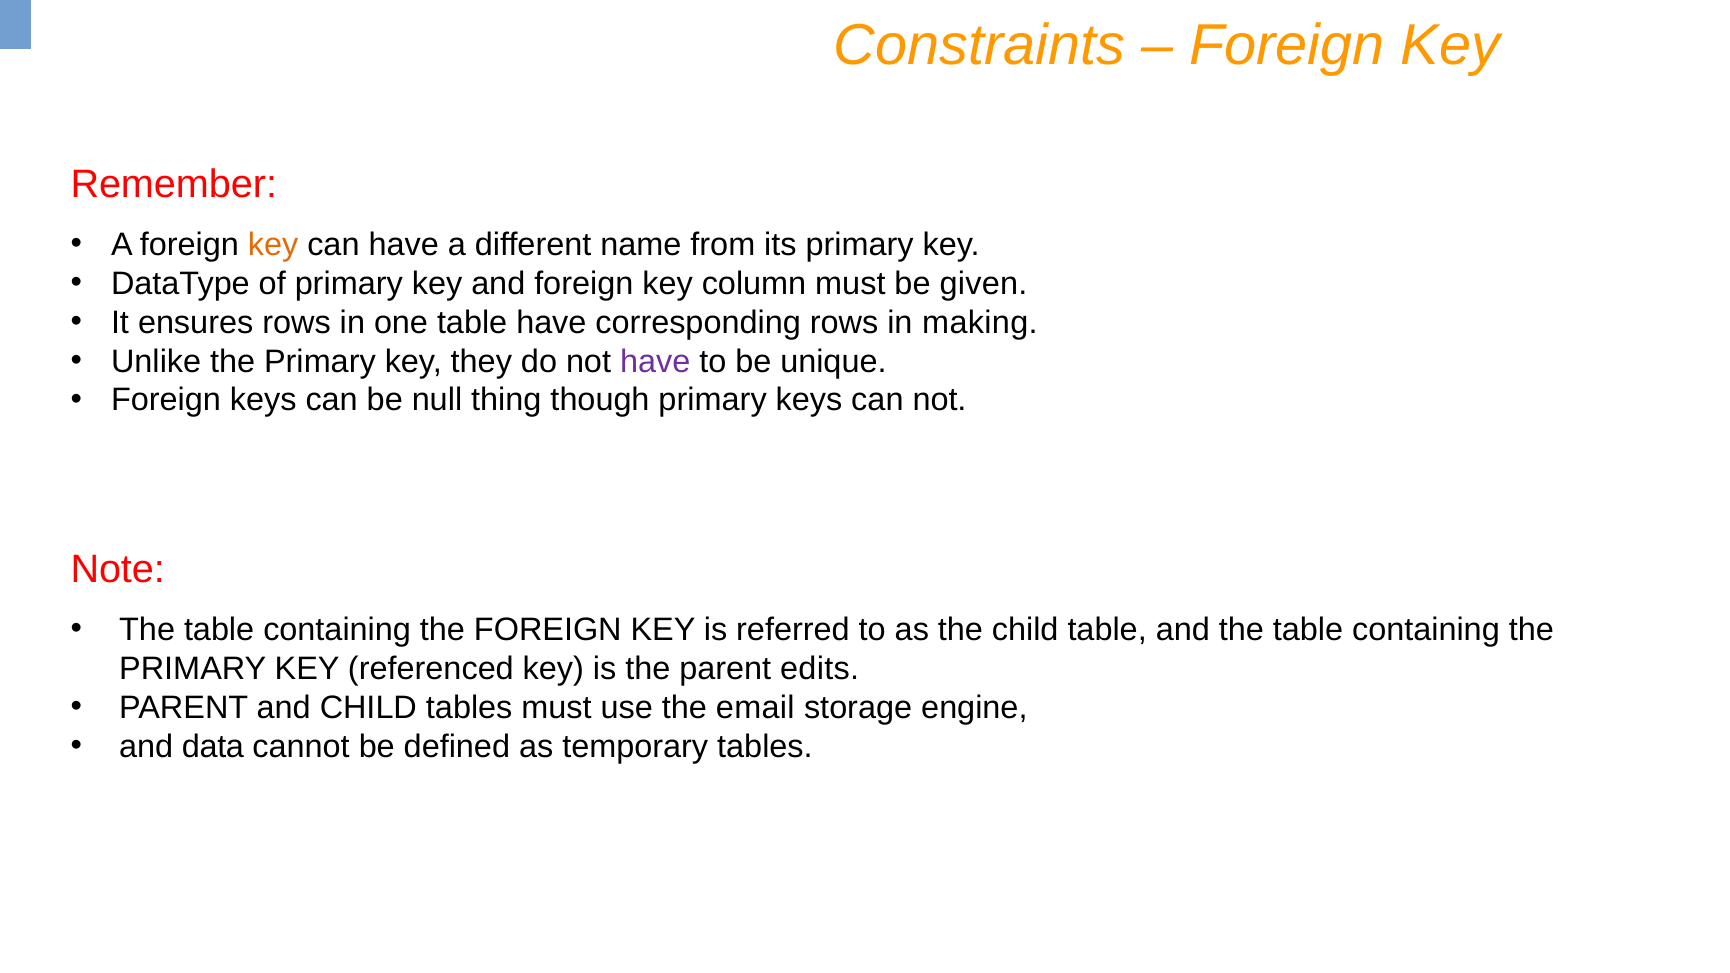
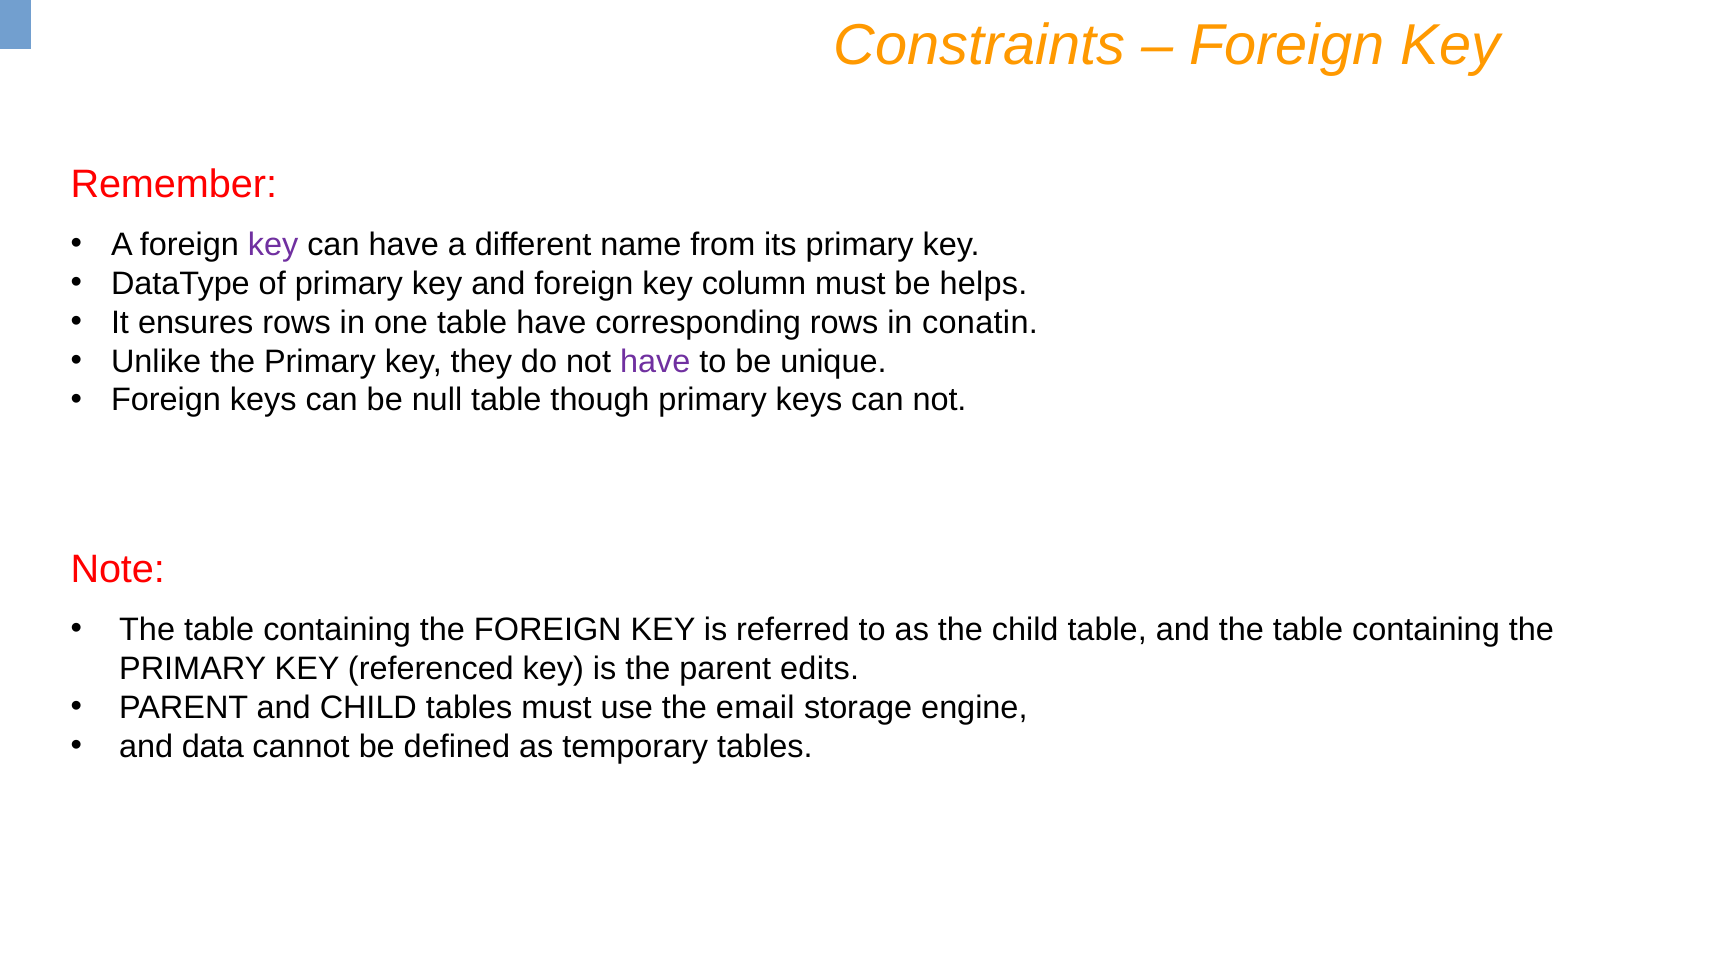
key colour: orange -> purple (273, 245)
given: given -> helps (983, 284)
making: making -> conatin (980, 322)
null thing: thing -> table (506, 400)
